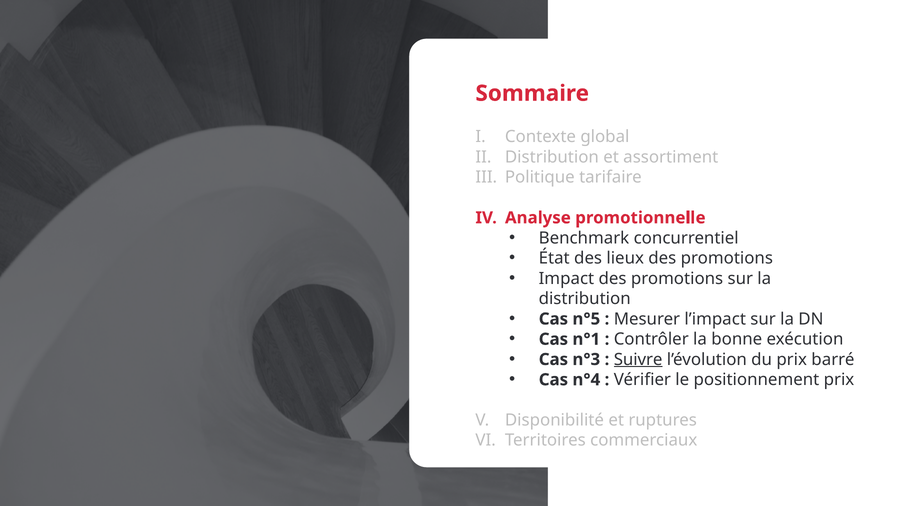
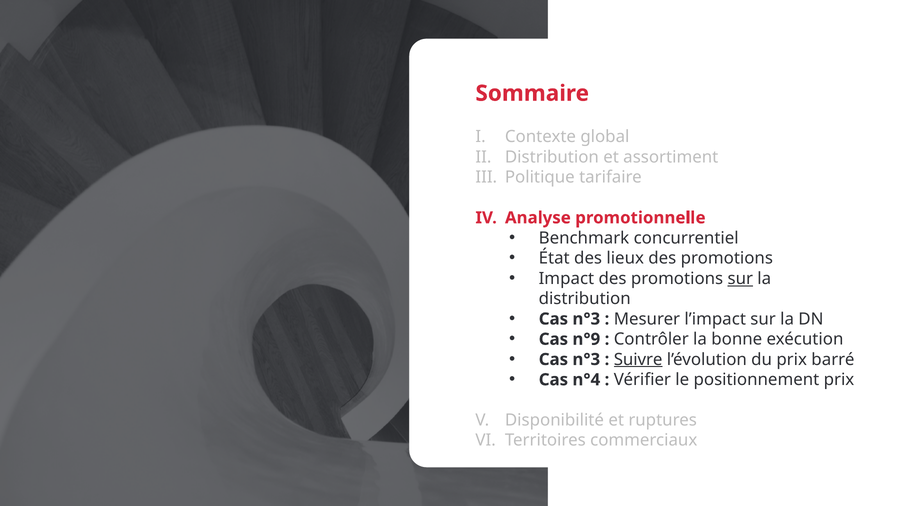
sur underline: none -> present (740, 279)
n°5: n°5 -> n°3 (586, 319)
n°1: n°1 -> n°9 (586, 339)
